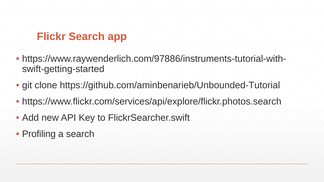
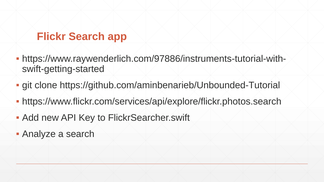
Profiling: Profiling -> Analyze (39, 134)
